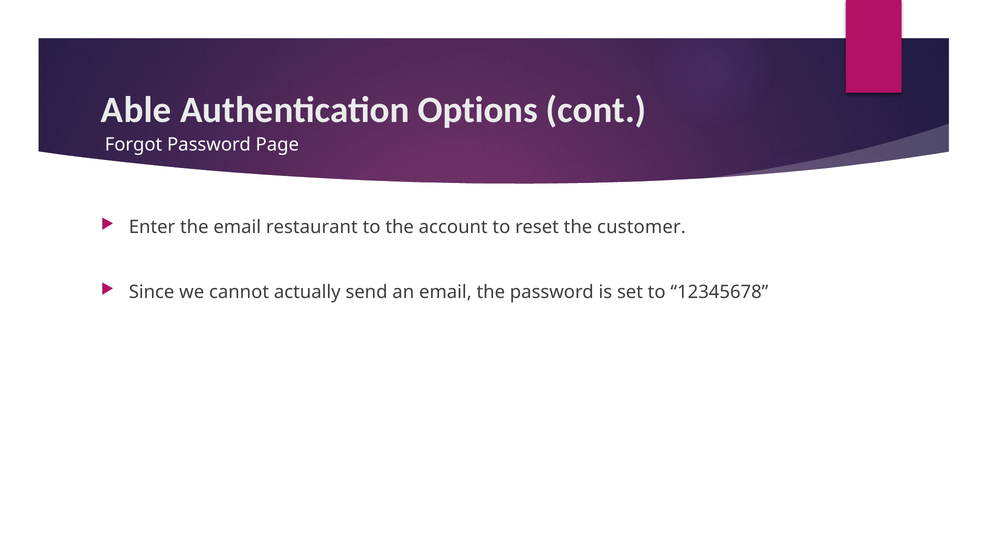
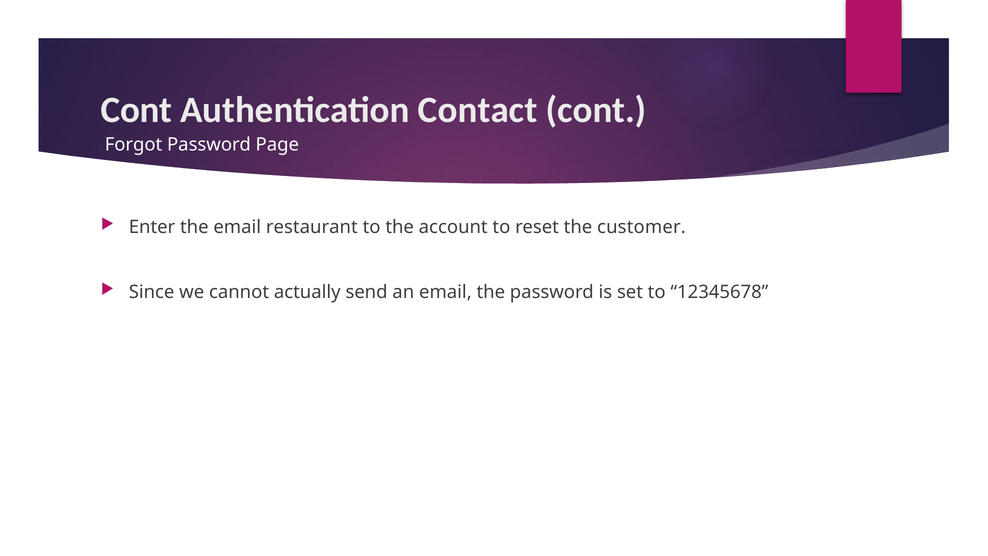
Able: Able -> Cont (137, 110)
Options: Options -> Contact (478, 110)
